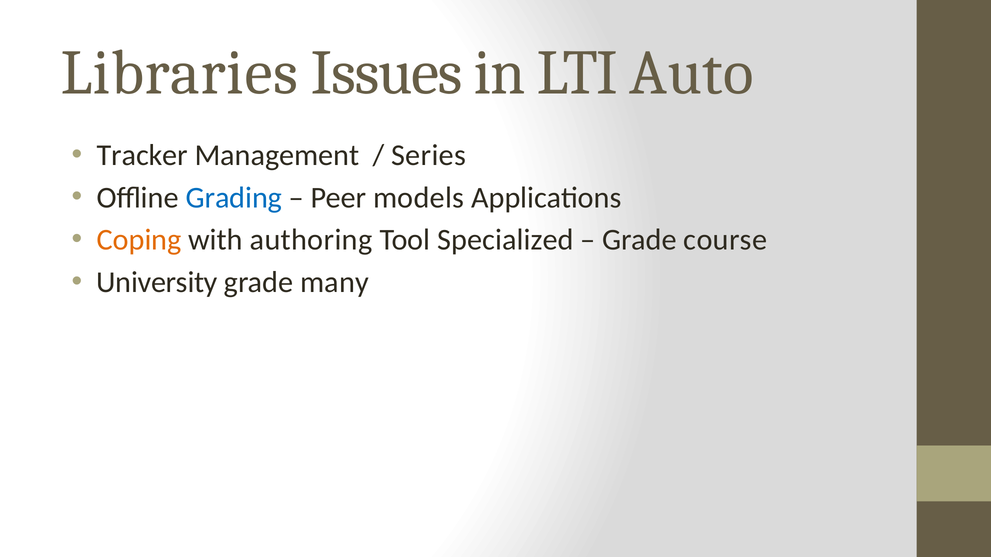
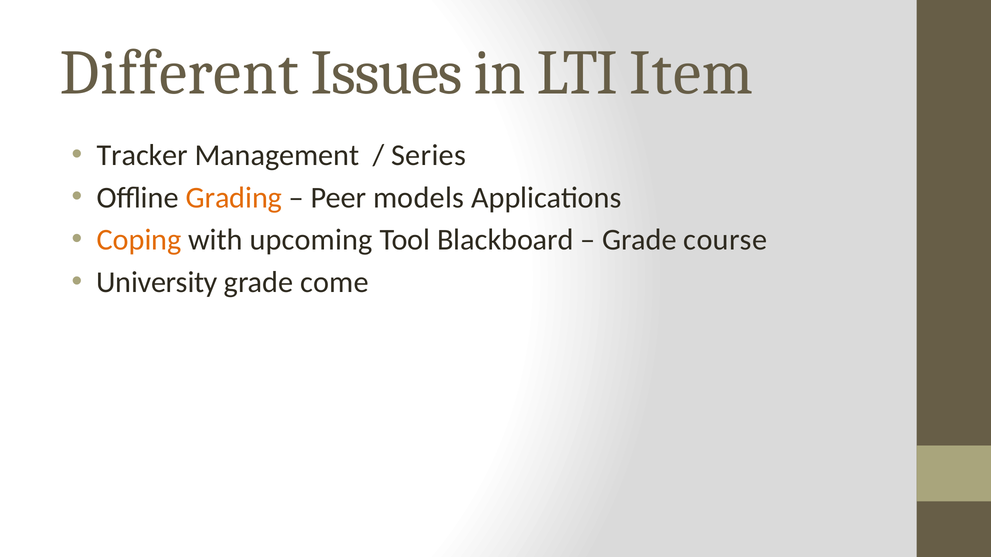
Libraries: Libraries -> Different (179, 73)
Auto: Auto -> Item (691, 73)
Grading colour: blue -> orange (234, 198)
authoring: authoring -> upcoming (311, 240)
Specialized: Specialized -> Blackboard (505, 240)
many: many -> come (334, 282)
